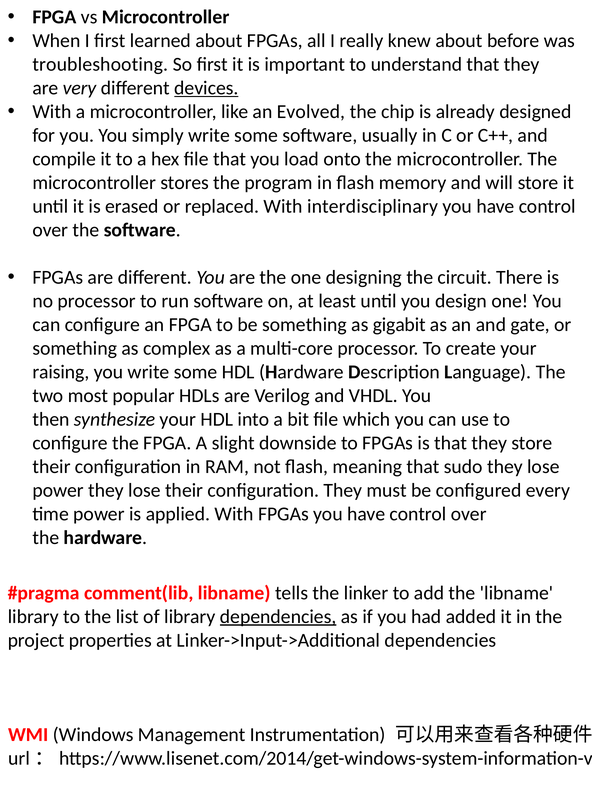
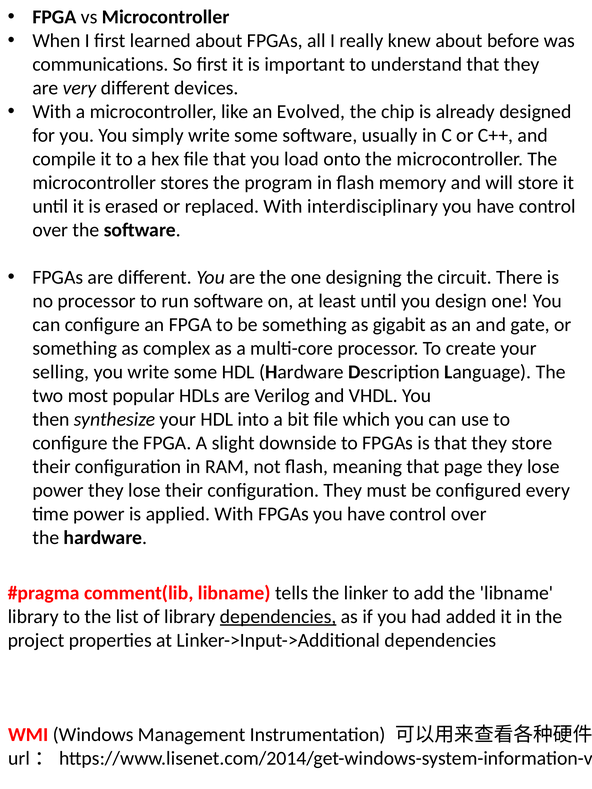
troubleshooting: troubleshooting -> communications (100, 64)
devices underline: present -> none (206, 88)
raising: raising -> selling (61, 372)
sudo: sudo -> page (463, 467)
